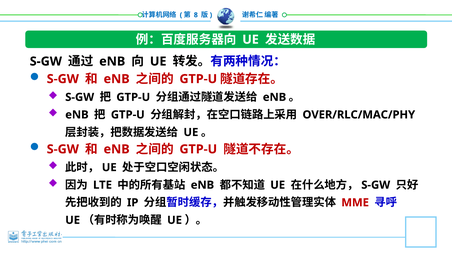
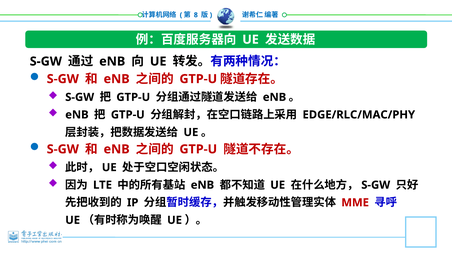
OVER/RLC/MAC/PHY: OVER/RLC/MAC/PHY -> EDGE/RLC/MAC/PHY (359, 115)
